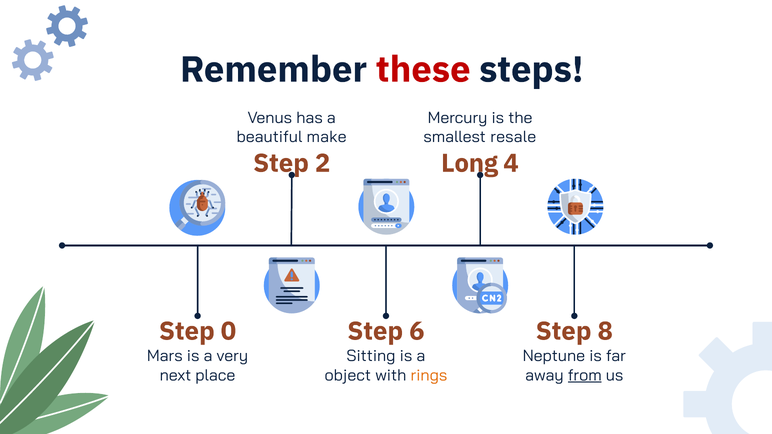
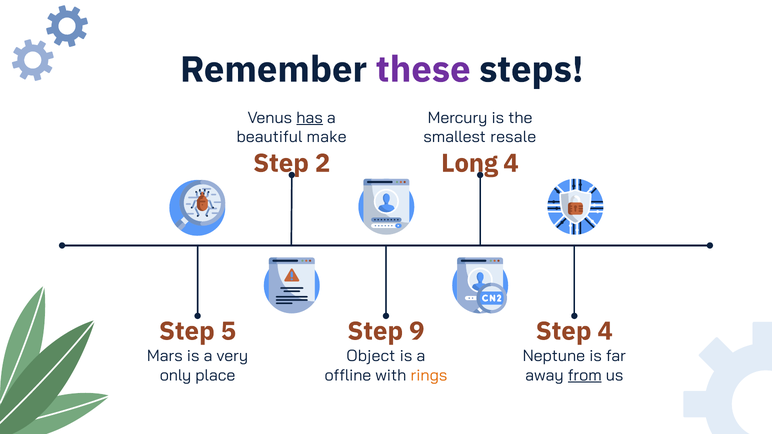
these colour: red -> purple (423, 70)
has underline: none -> present (310, 118)
0: 0 -> 5 (228, 331)
6: 6 -> 9 (417, 331)
Step 8: 8 -> 4 (605, 331)
Sitting: Sitting -> Object (371, 356)
next: next -> only (176, 375)
object: object -> offline (348, 375)
